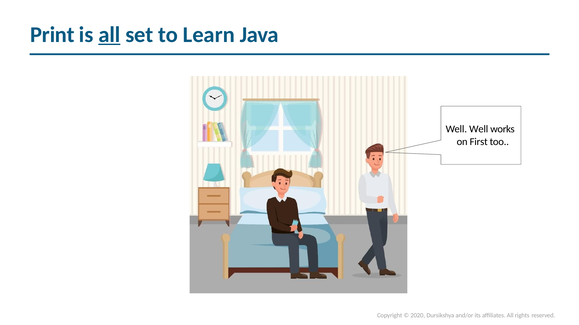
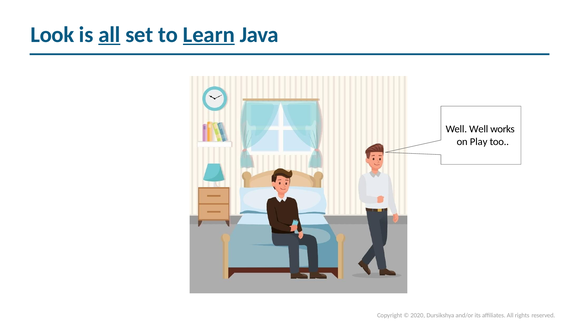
Print: Print -> Look (52, 35)
Learn underline: none -> present (209, 35)
First: First -> Play (479, 142)
